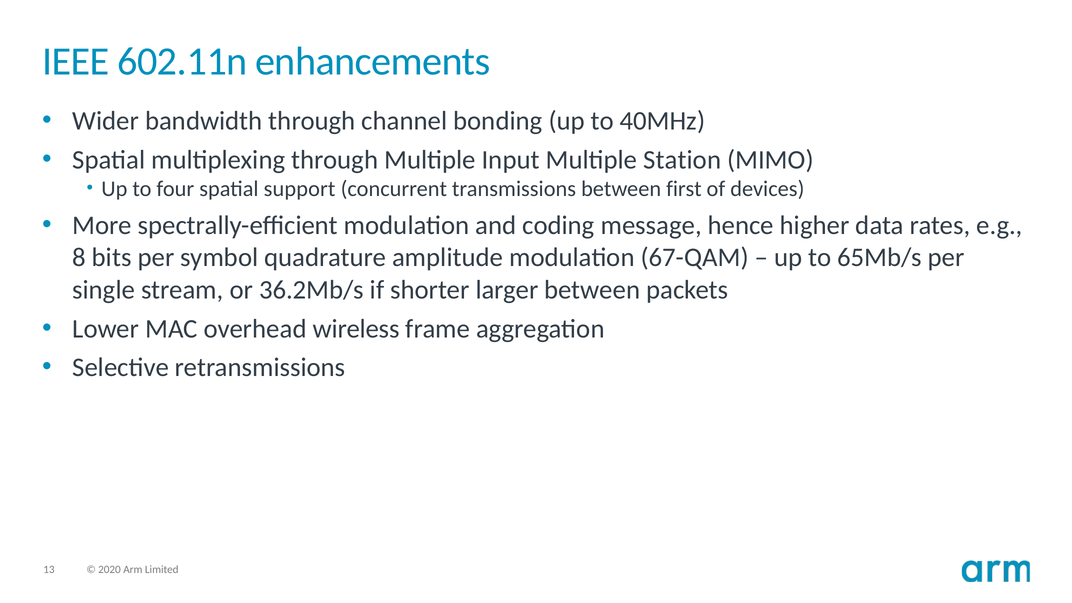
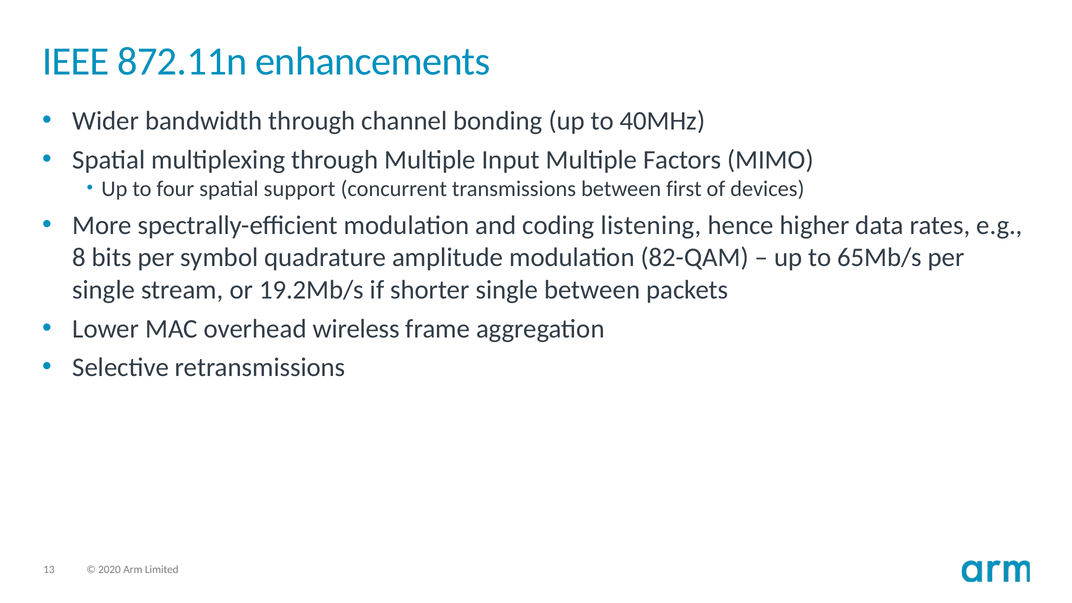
602.11n: 602.11n -> 872.11n (182, 61)
Station: Station -> Factors (682, 160)
message: message -> listening (651, 225)
67-QAM: 67-QAM -> 82-QAM (695, 258)
36.2Mb/s: 36.2Mb/s -> 19.2Mb/s (311, 290)
shorter larger: larger -> single (507, 290)
